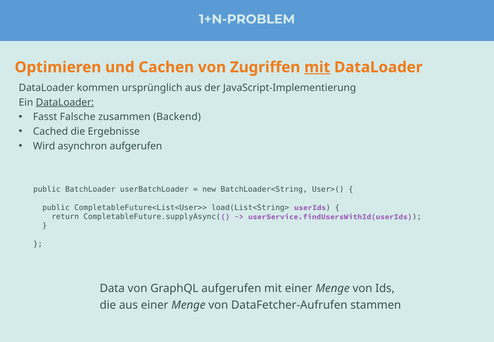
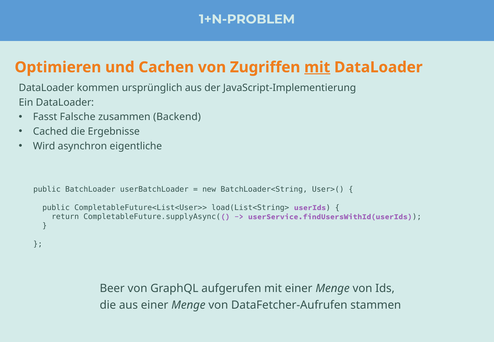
DataLoader underline: present -> none (65, 102)
asynchron aufgerufen: aufgerufen -> eigentliche (136, 146)
Data: Data -> Beer (112, 289)
